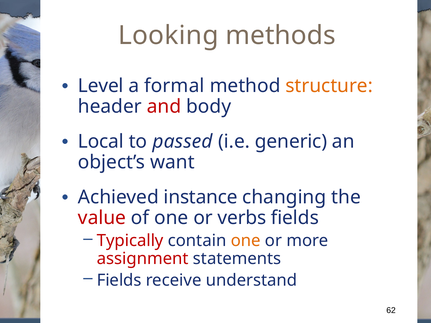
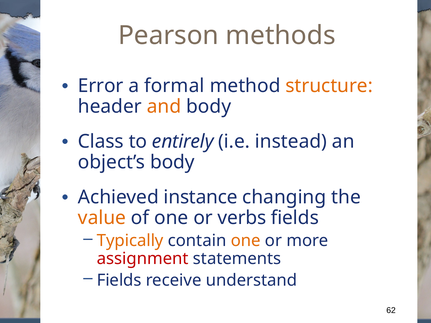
Looking: Looking -> Pearson (168, 36)
Level: Level -> Error (101, 86)
and colour: red -> orange (164, 106)
Local: Local -> Class (101, 142)
passed: passed -> entirely (183, 142)
generic: generic -> instead (291, 142)
object’s want: want -> body (172, 162)
value colour: red -> orange (102, 218)
Typically colour: red -> orange (130, 241)
